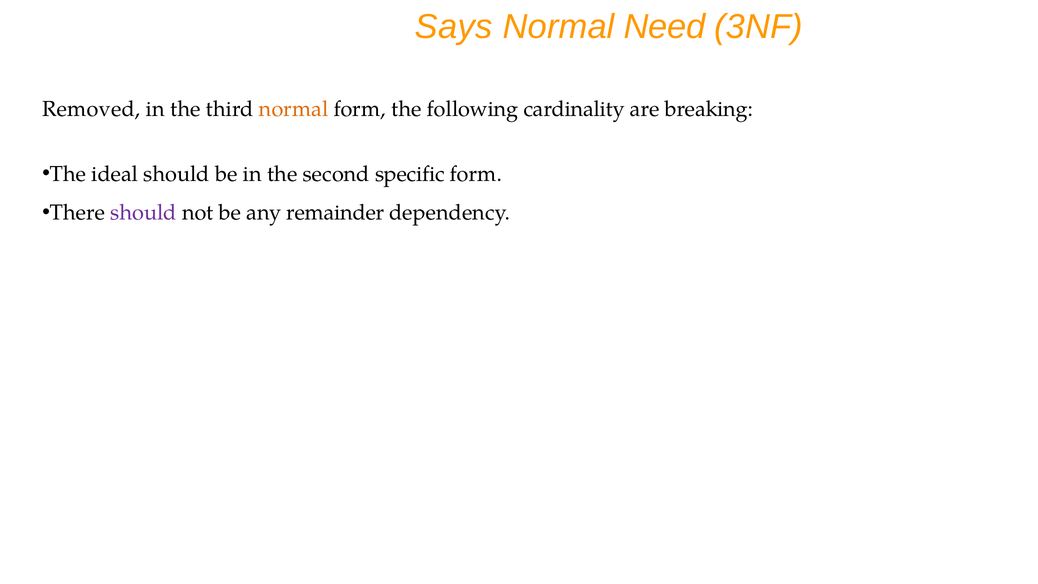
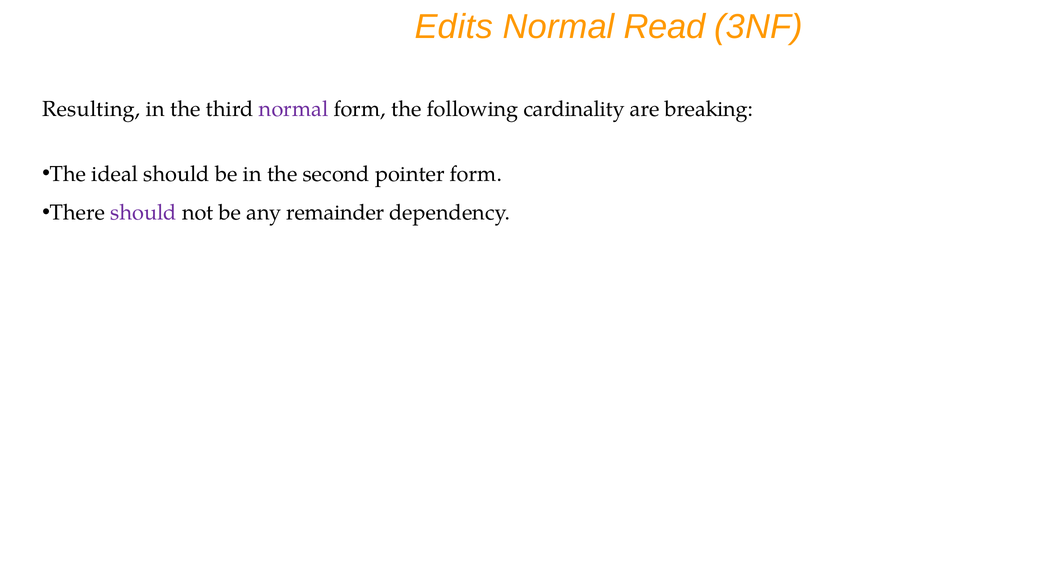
Says: Says -> Edits (454, 27)
Need: Need -> Read (665, 27)
Removed: Removed -> Resulting (91, 109)
normal colour: orange -> purple (294, 109)
specific: specific -> pointer (410, 174)
